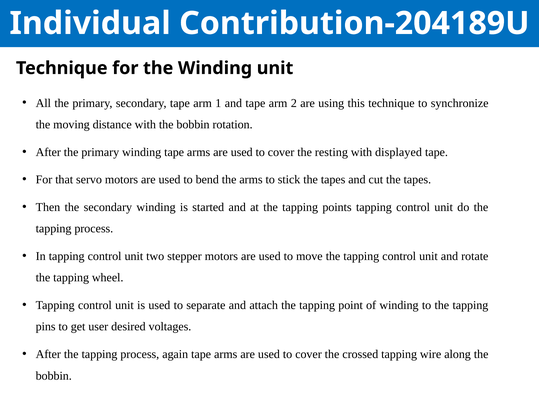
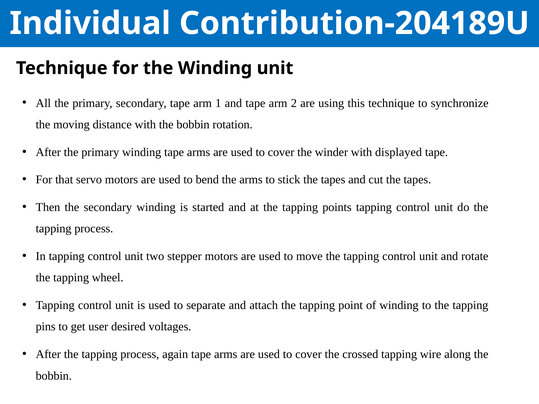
resting: resting -> winder (331, 152)
